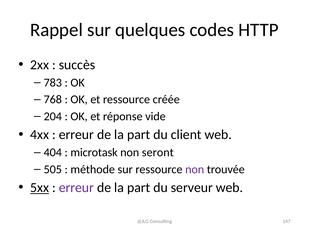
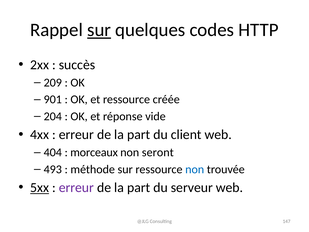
sur underline: none -> present (99, 30)
783: 783 -> 209 (53, 83)
768: 768 -> 901 (53, 99)
microtask: microtask -> morceaux (94, 152)
505: 505 -> 493 (53, 169)
non colour: purple -> blue (195, 169)
